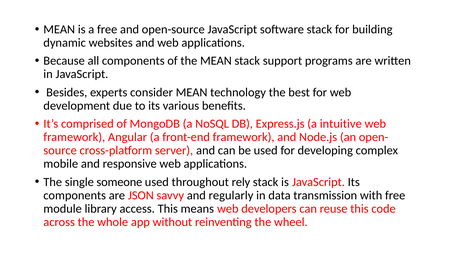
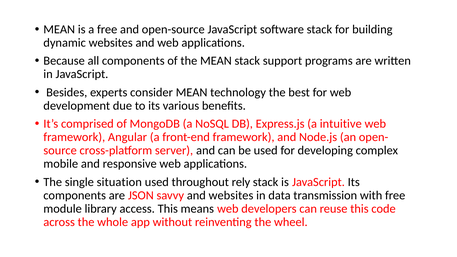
someone: someone -> situation (119, 182)
and regularly: regularly -> websites (231, 195)
